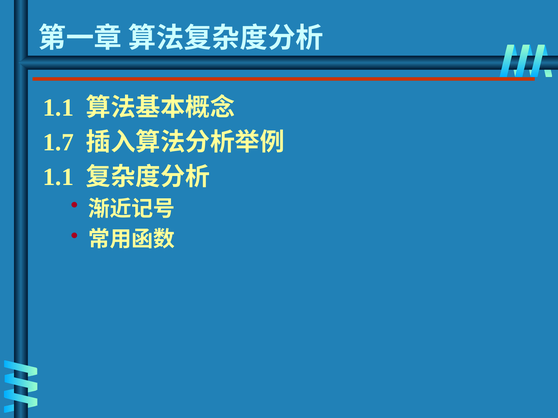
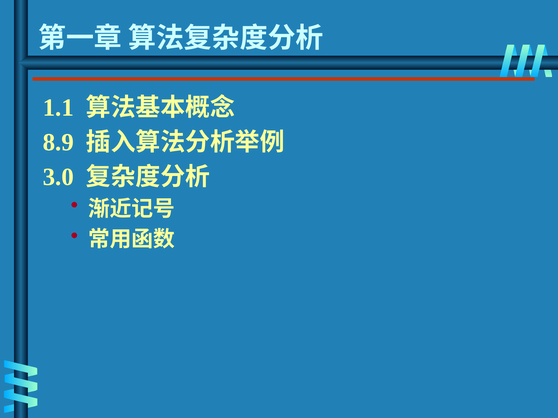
1.7: 1.7 -> 8.9 (58, 142)
1.1: 1.1 -> 3.0 (58, 177)
